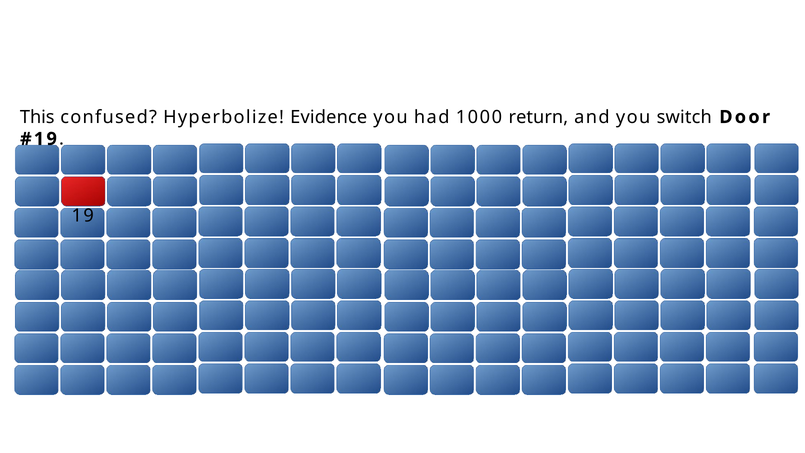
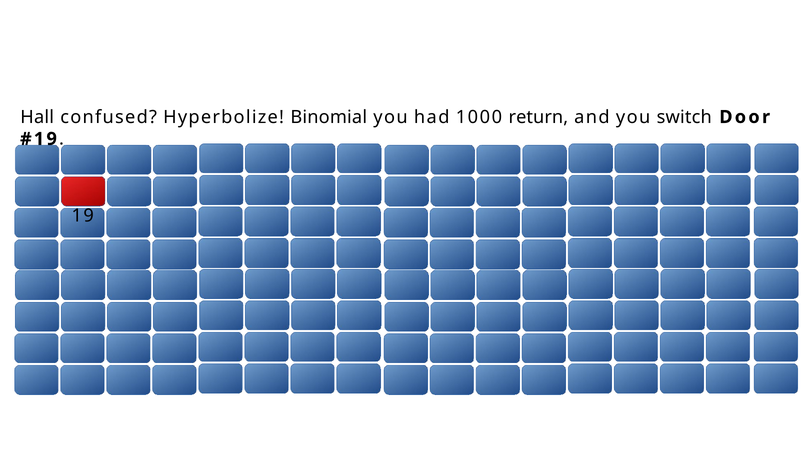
This: This -> Hall (37, 117)
Evidence: Evidence -> Binomial (329, 117)
